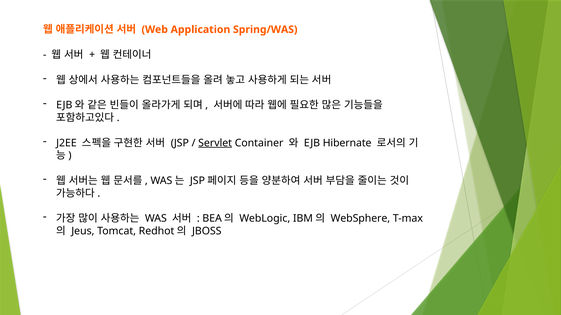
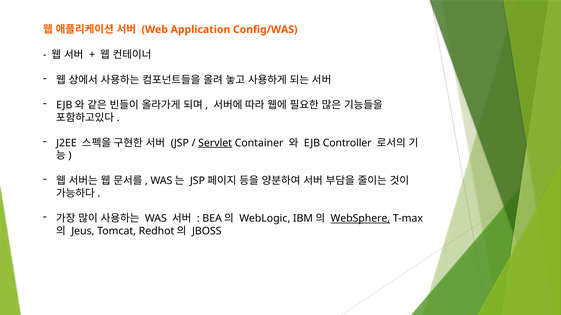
Spring/WAS: Spring/WAS -> Config/WAS (265, 30)
Hibernate: Hibernate -> Controller (347, 143)
WebSphere underline: none -> present (360, 219)
